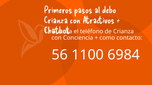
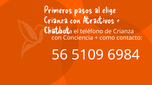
debo: debo -> elige (109, 10)
1100: 1100 -> 5109 (88, 55)
